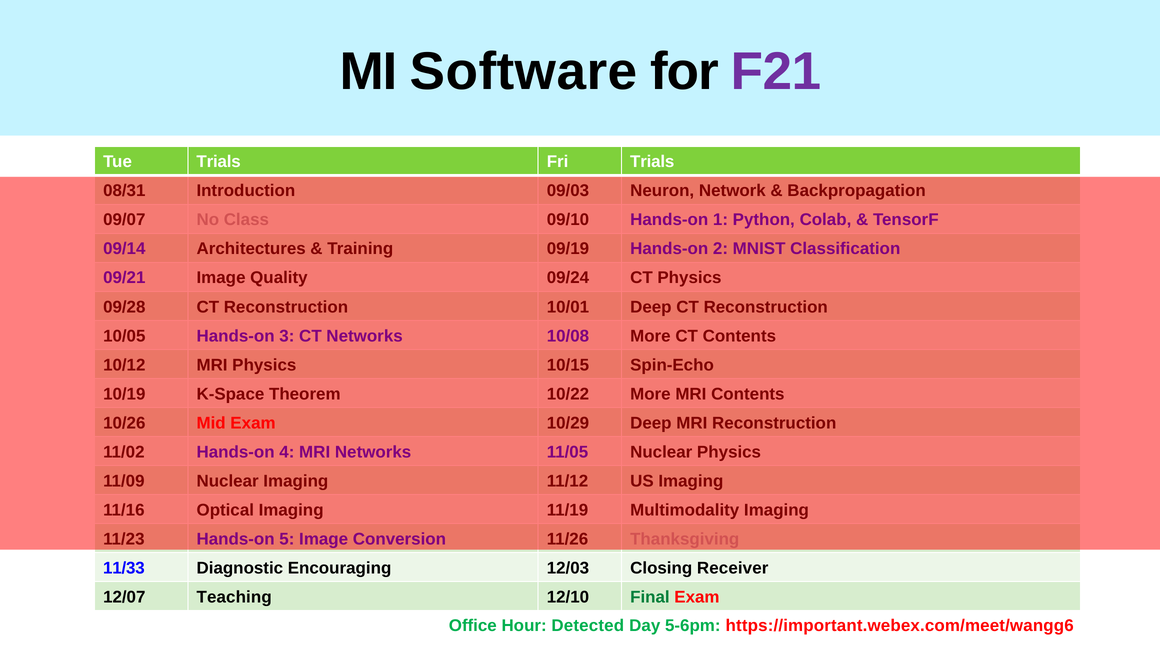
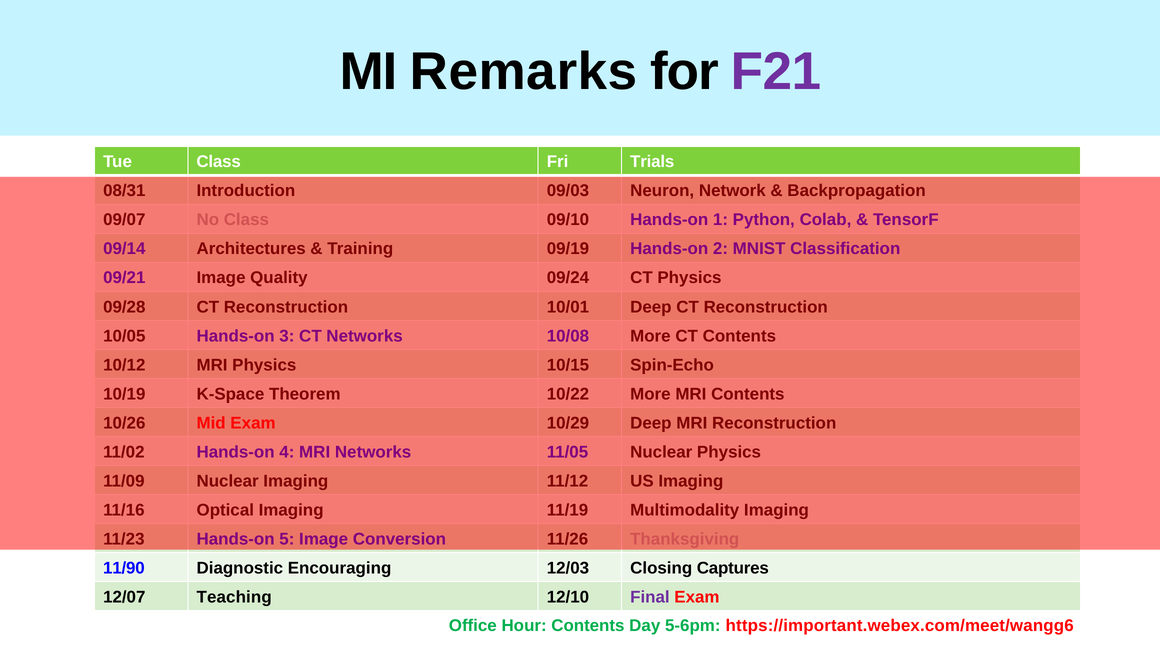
Software: Software -> Remarks (524, 72)
Tue Trials: Trials -> Class (219, 162)
11/33: 11/33 -> 11/90 (124, 569)
Receiver: Receiver -> Captures (733, 569)
Final colour: green -> purple (650, 598)
Hour Detected: Detected -> Contents (588, 626)
